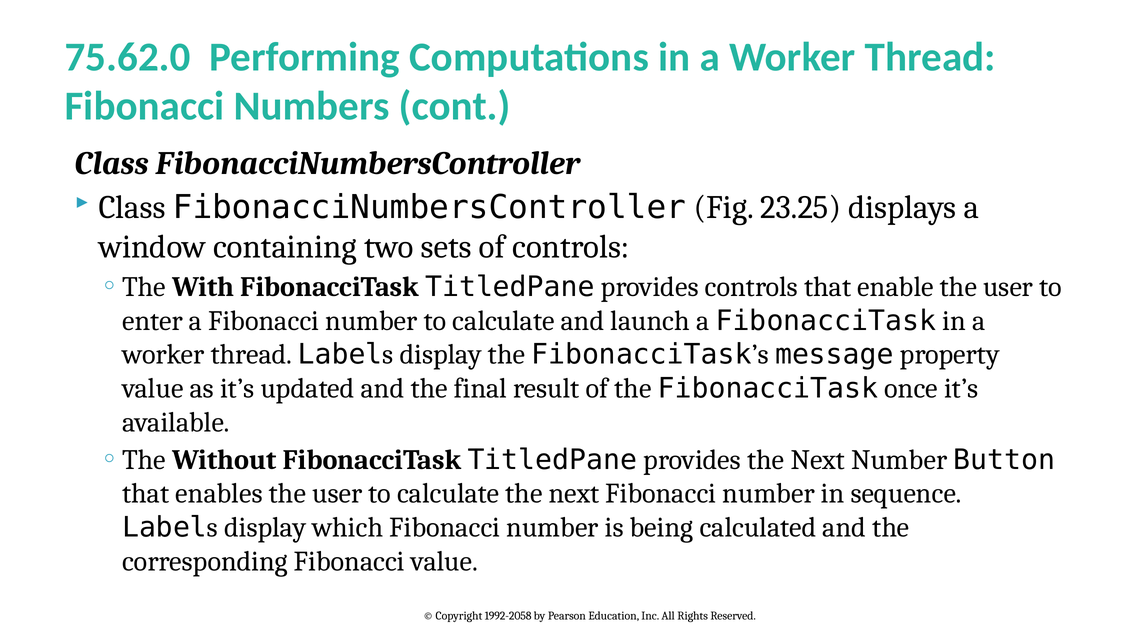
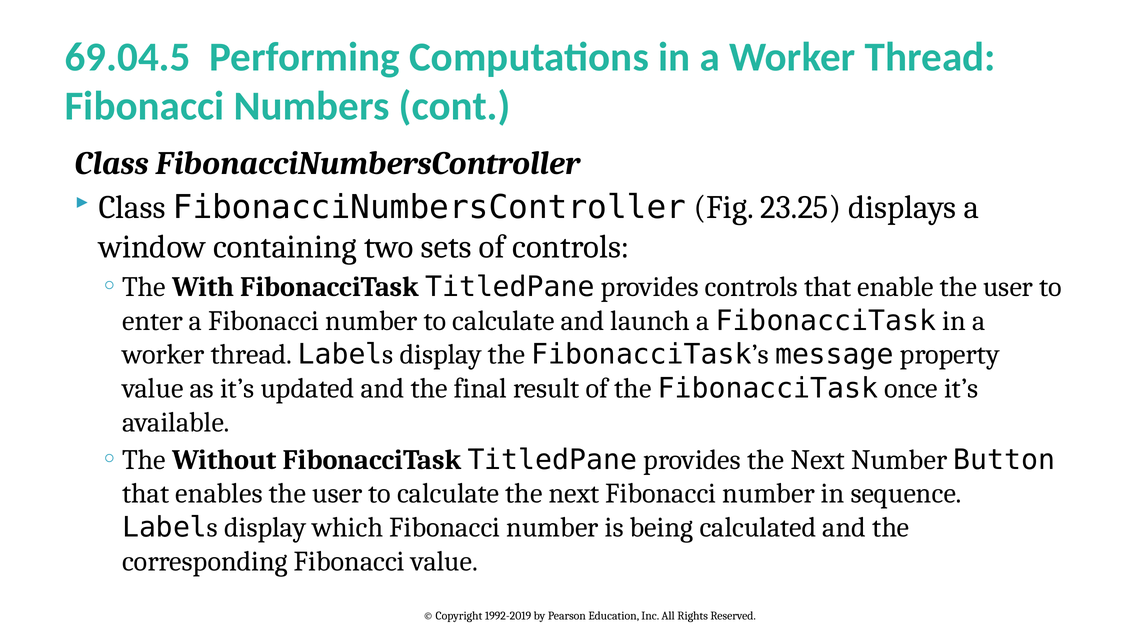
75.62.0: 75.62.0 -> 69.04.5 (128, 57)
1992-2058: 1992-2058 -> 1992-2019 (508, 616)
